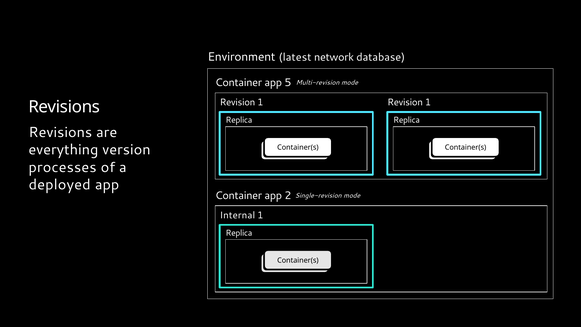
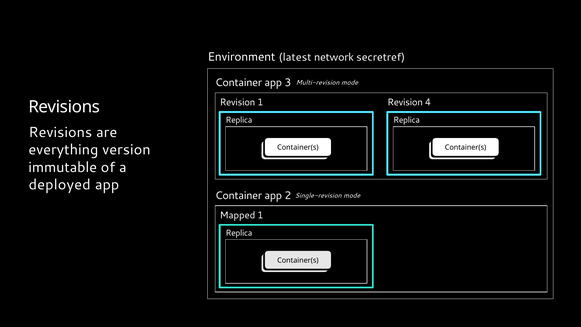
database: database -> secretref (381, 57)
5: 5 -> 3 (288, 83)
1 Revision 1: 1 -> 4 (428, 102)
processes: processes -> immutable (63, 167)
Internal: Internal -> Mapped (237, 215)
